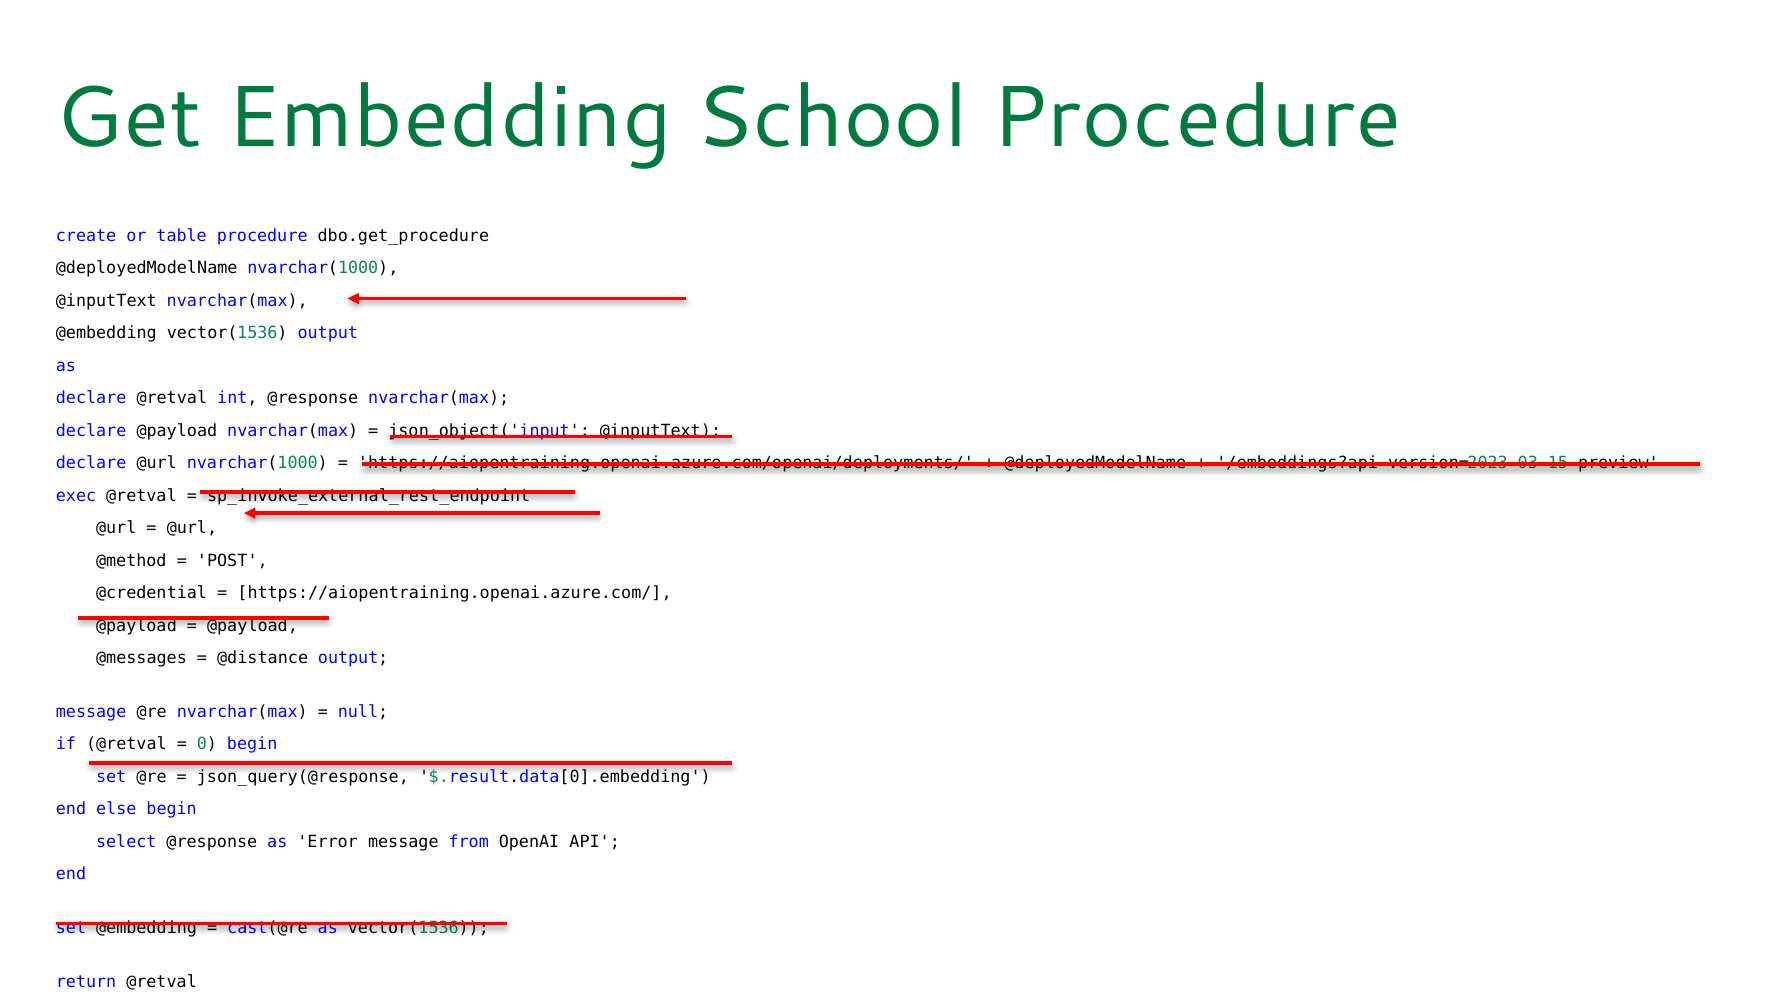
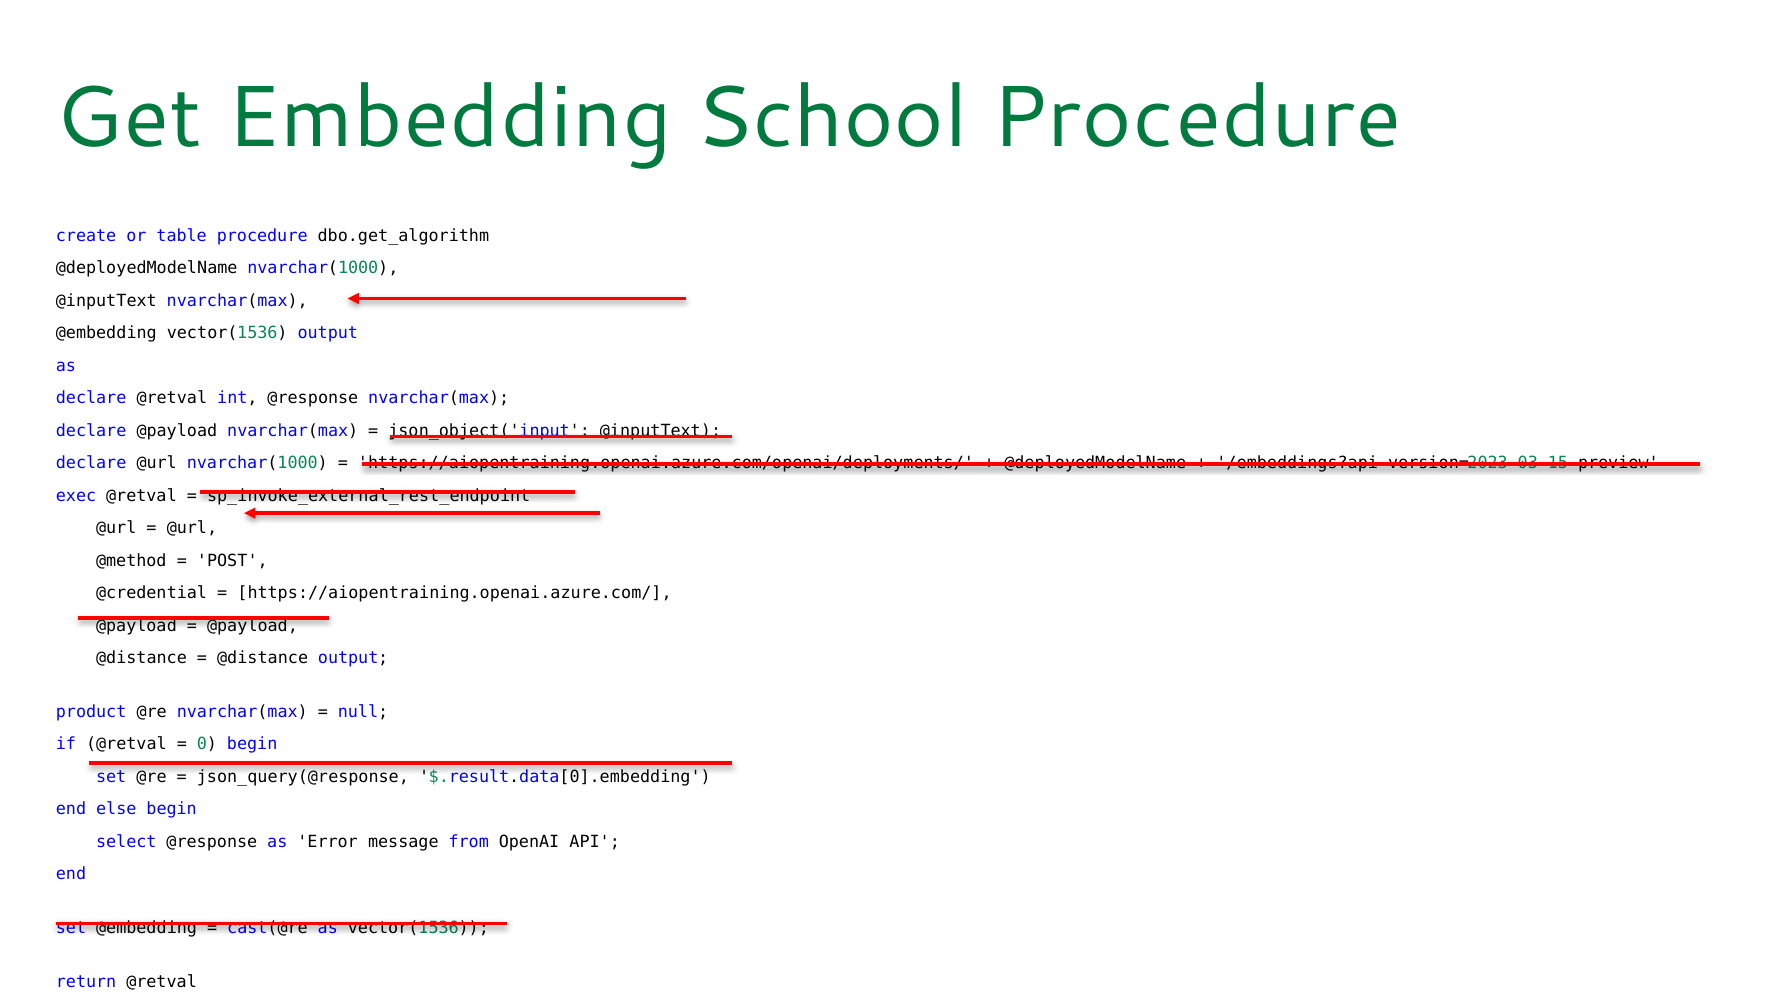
dbo.get_procedure: dbo.get_procedure -> dbo.get_algorithm (403, 236)
@messages: @messages -> @distance (142, 658)
message: message -> product (91, 712)
